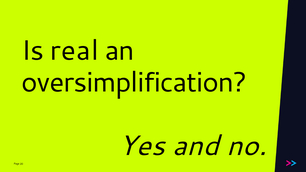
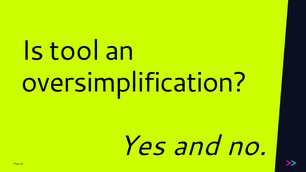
real: real -> tool (75, 51)
